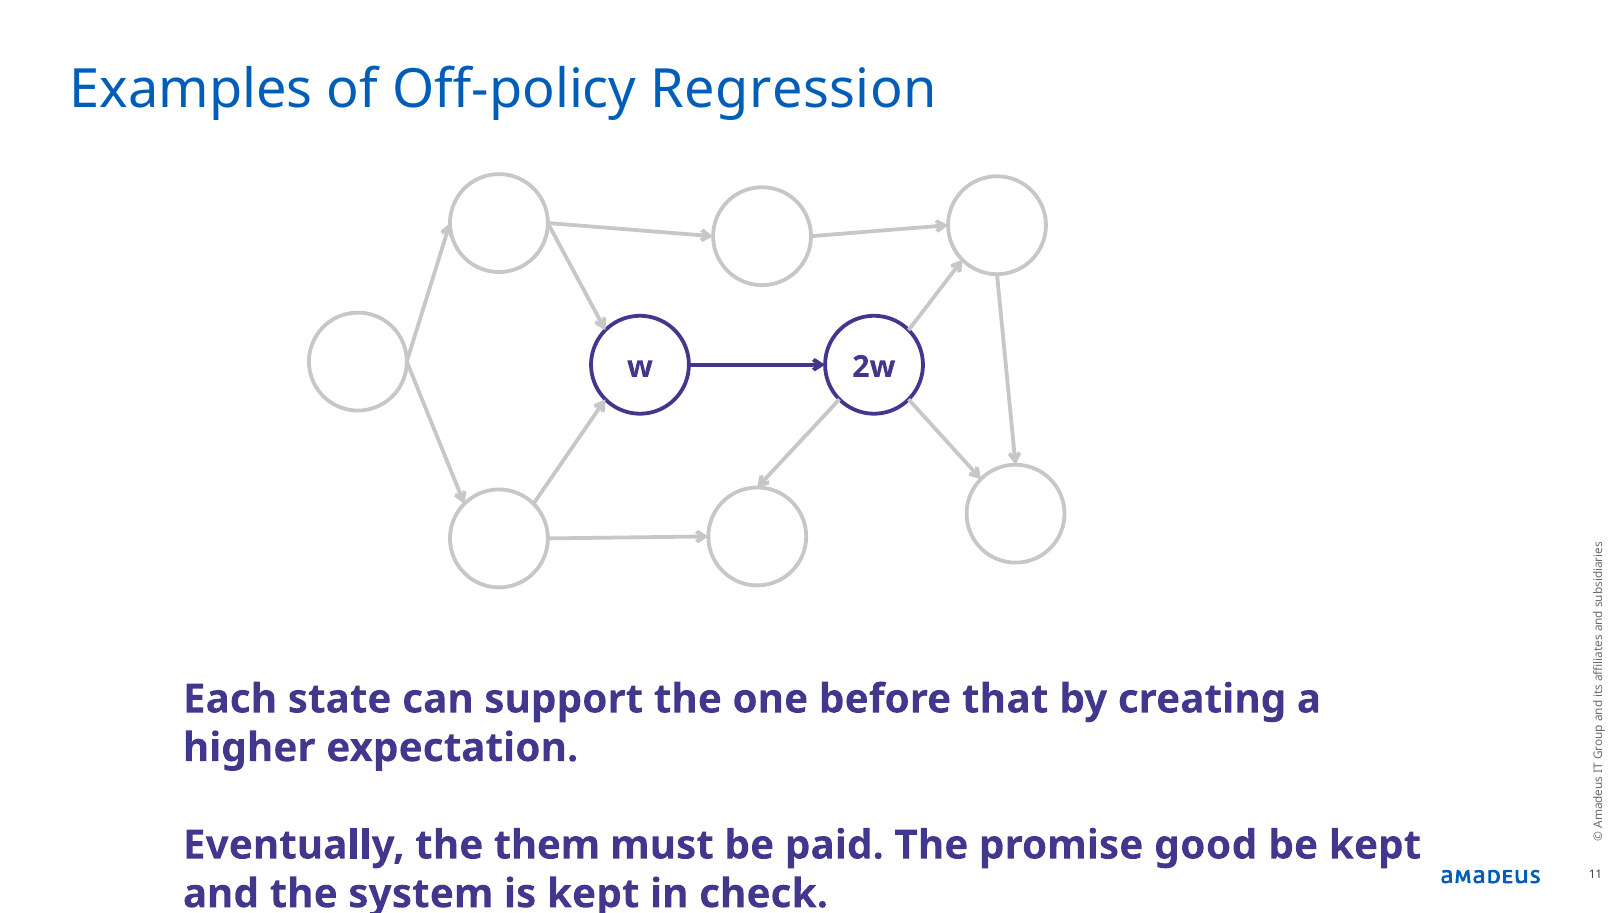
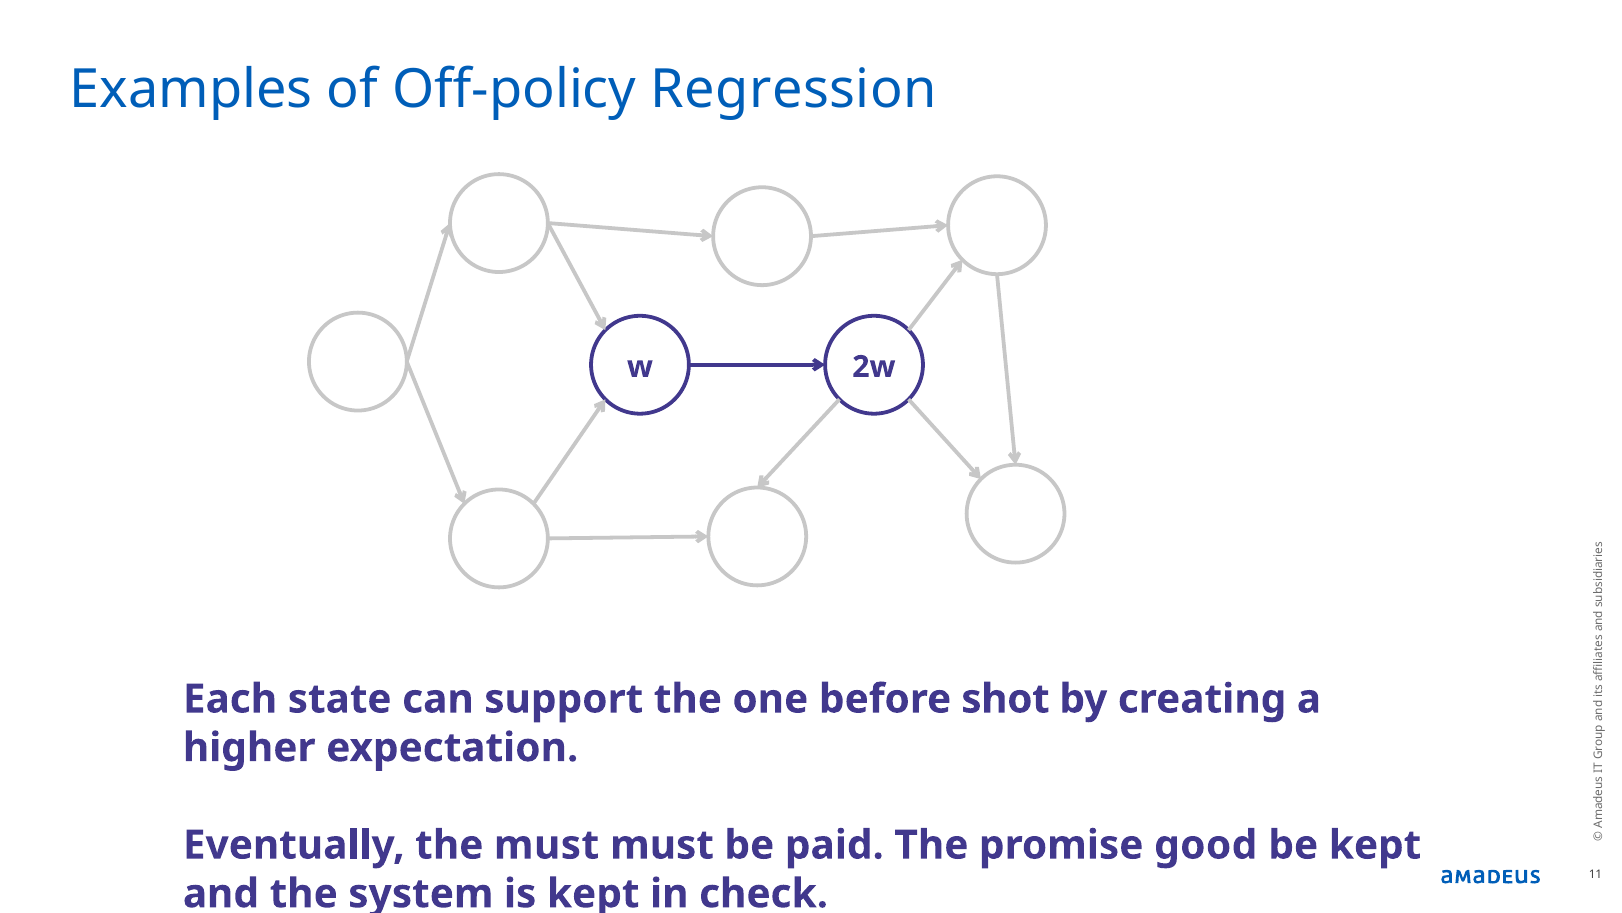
that: that -> shot (1006, 699)
the them: them -> must (546, 845)
